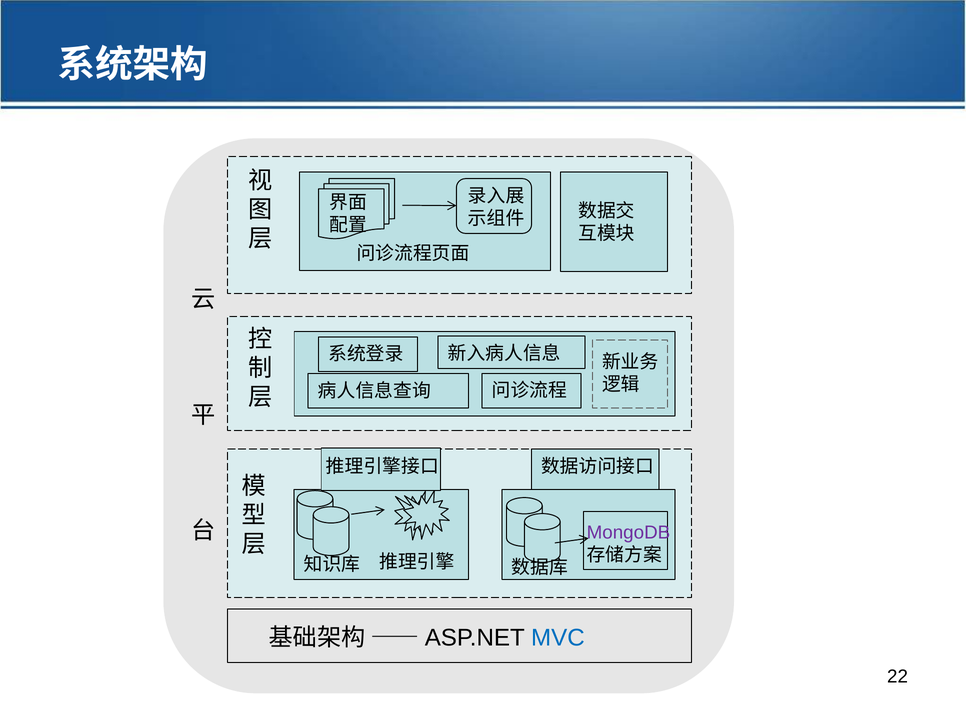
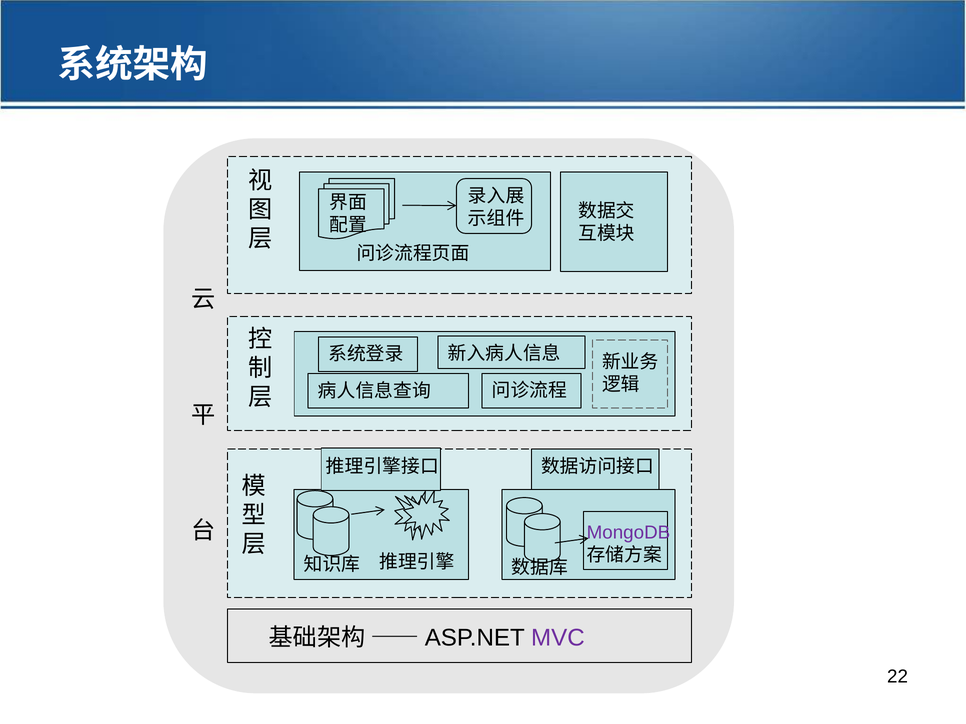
MVC colour: blue -> purple (558, 638)
